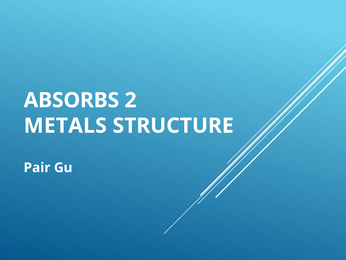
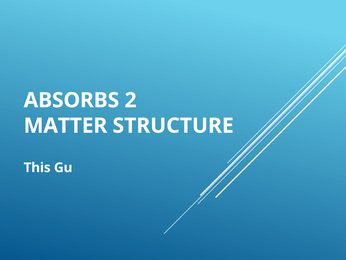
METALS: METALS -> MATTER (65, 125)
Pair: Pair -> This (37, 167)
